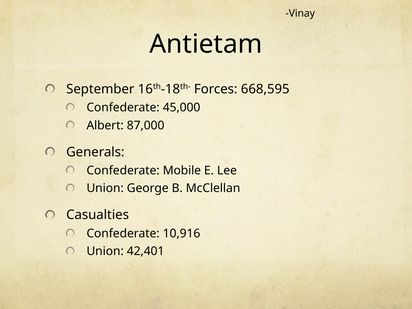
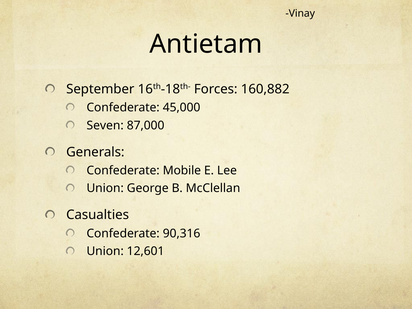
668,595: 668,595 -> 160,882 (265, 89)
Albert: Albert -> Seven (105, 125)
10,916: 10,916 -> 90,316 (182, 233)
42,401: 42,401 -> 12,601 (146, 251)
